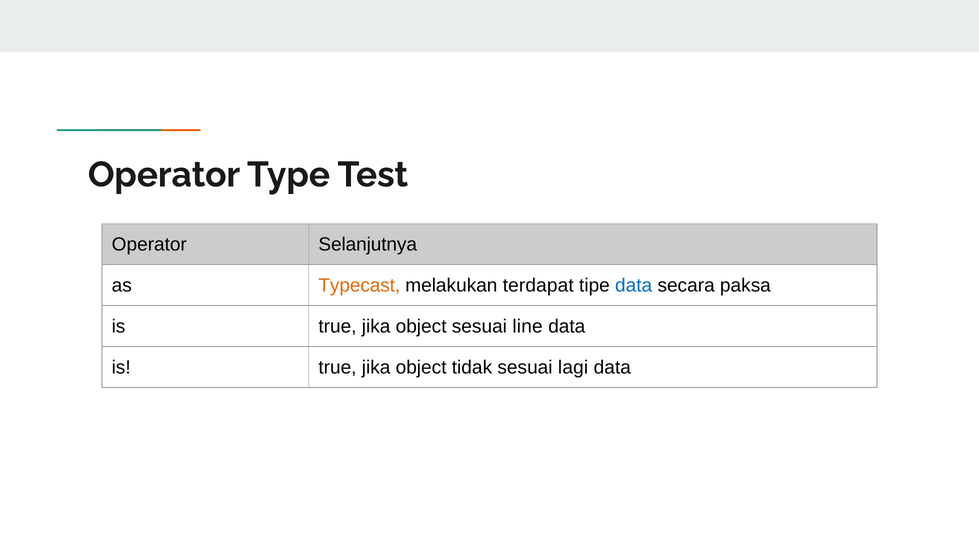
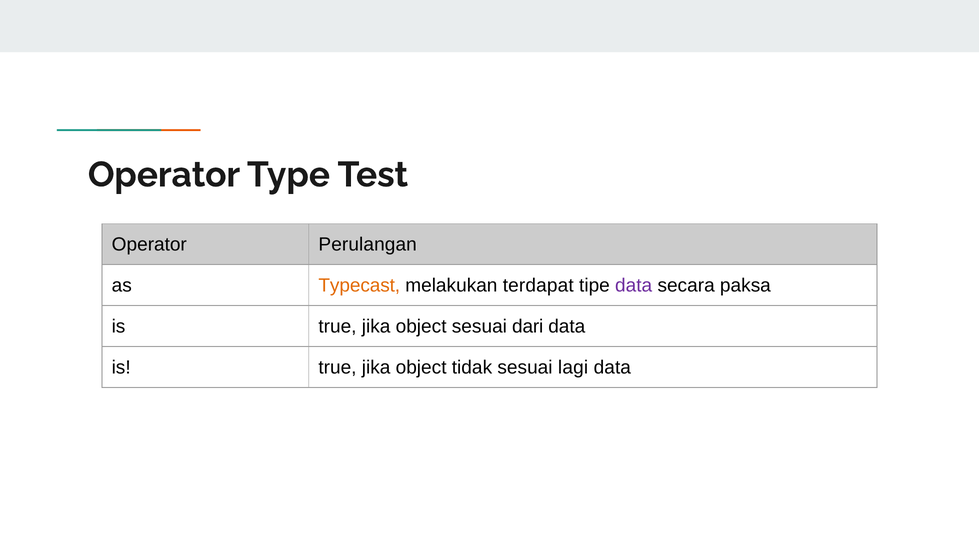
Selanjutnya: Selanjutnya -> Perulangan (368, 244)
data colour: blue -> purple (634, 285)
line: line -> dari (528, 326)
